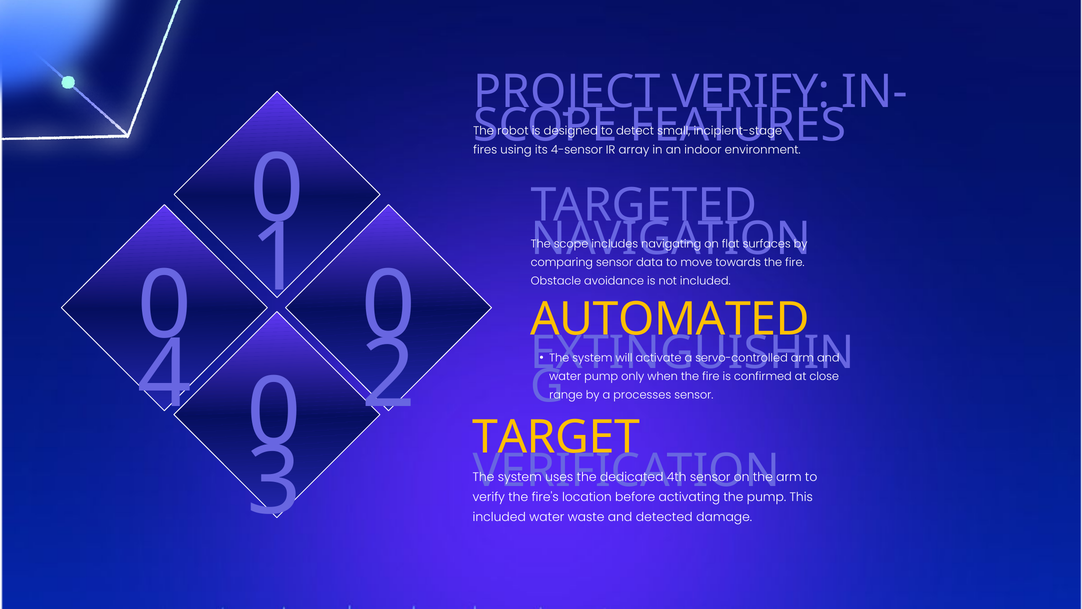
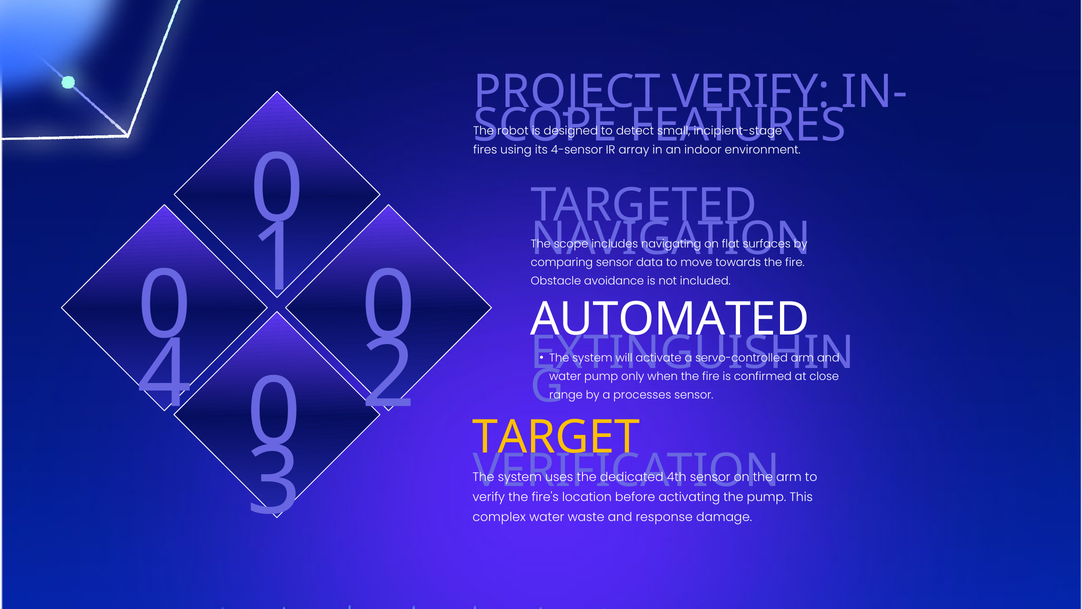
AUTOMATED colour: yellow -> white (670, 319)
included: included -> complex (499, 517)
detected: detected -> response (664, 517)
